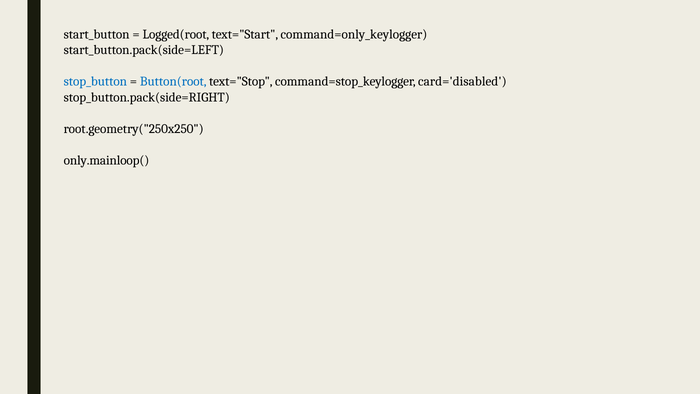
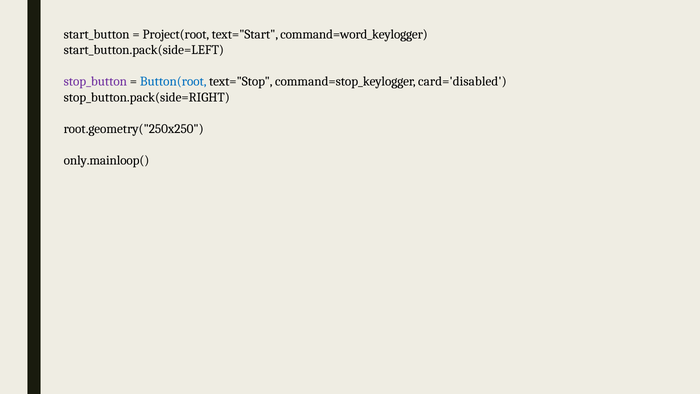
Logged(root: Logged(root -> Project(root (176, 34)
command=only_keylogger: command=only_keylogger -> command=word_keylogger (354, 34)
stop_button colour: blue -> purple (95, 81)
